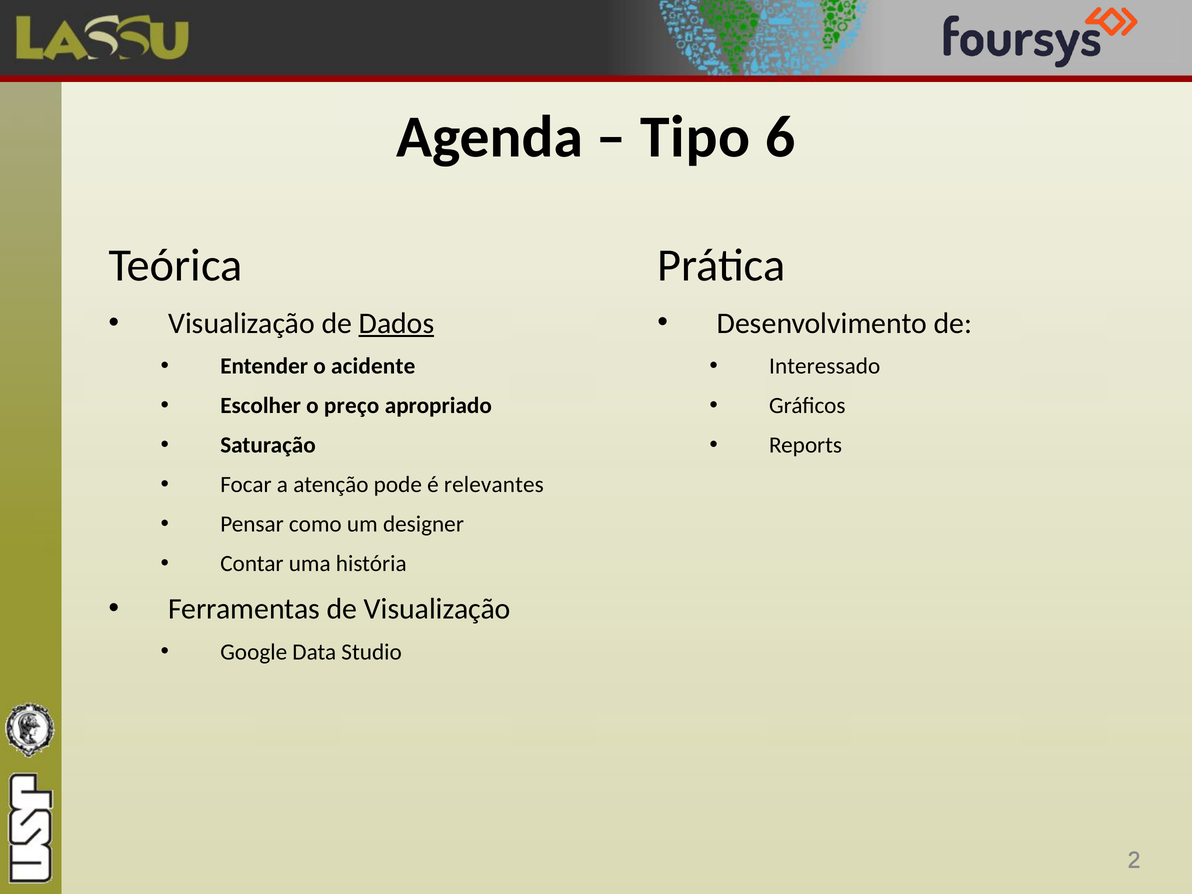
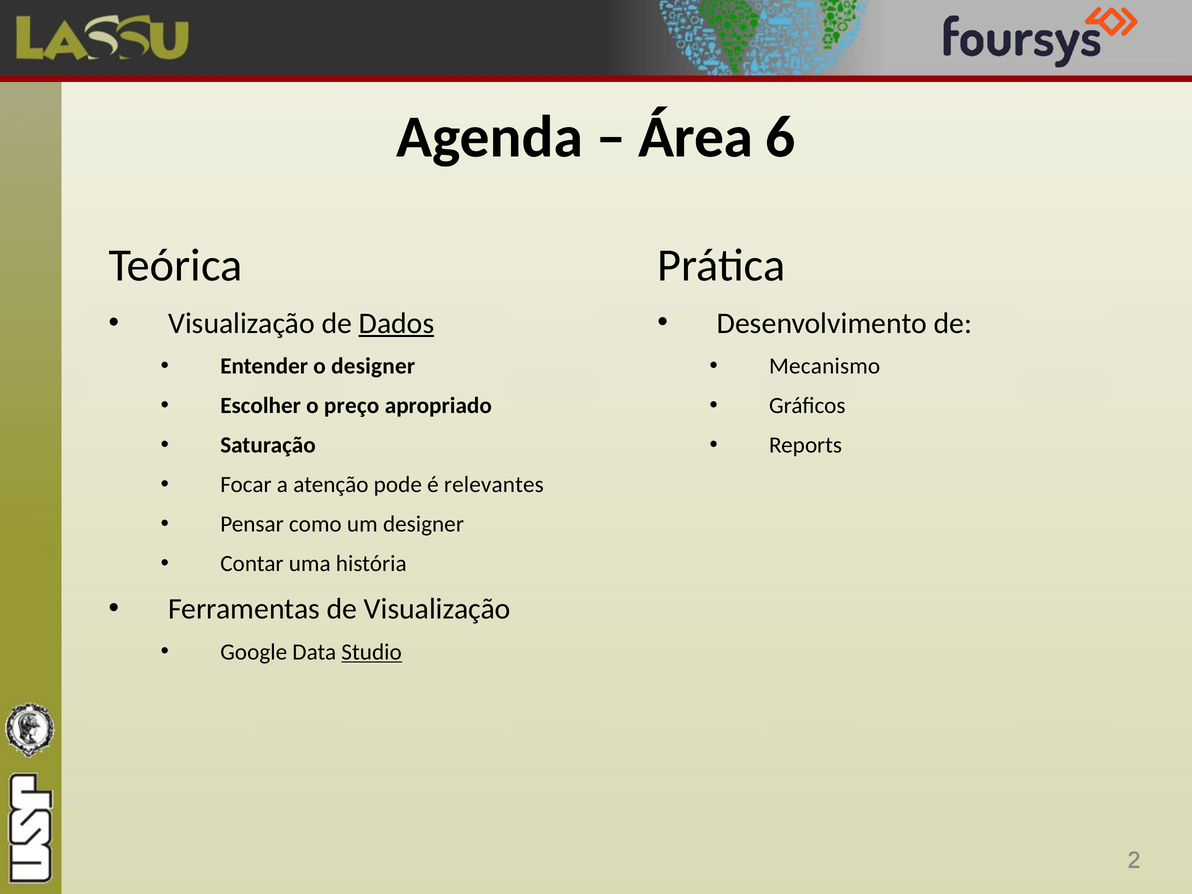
Tipo: Tipo -> Área (696, 137)
Interessado: Interessado -> Mecanismo (825, 366)
o acidente: acidente -> designer (373, 366)
Studio underline: none -> present (372, 652)
